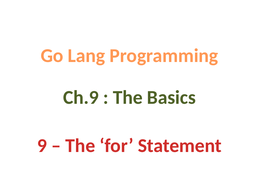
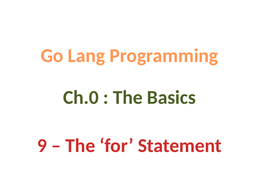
Ch.9: Ch.9 -> Ch.0 (81, 97)
